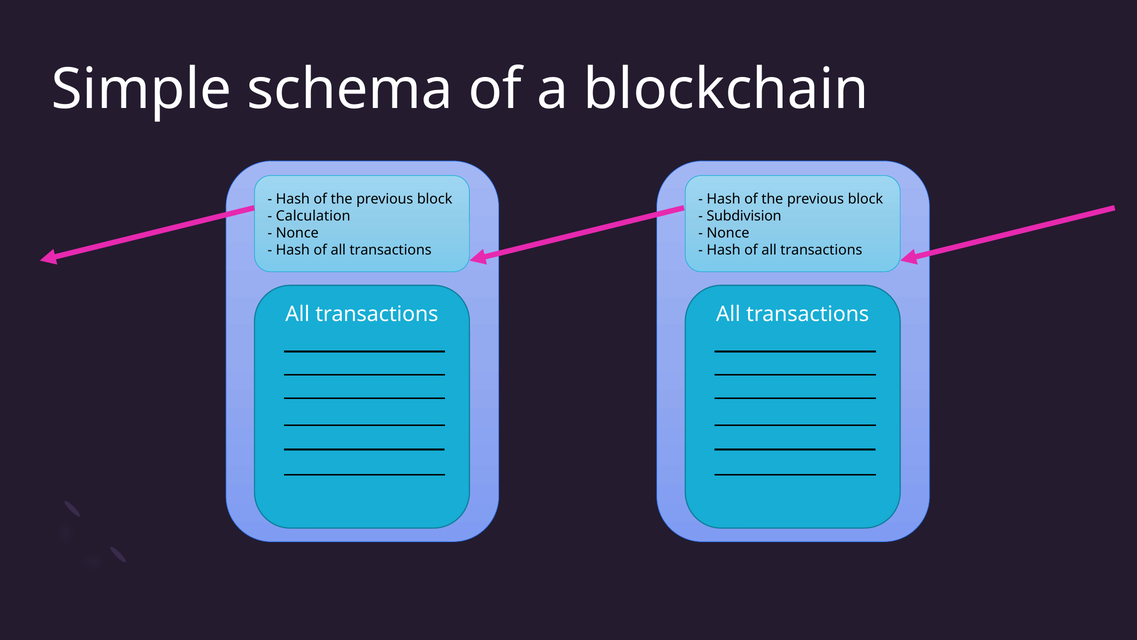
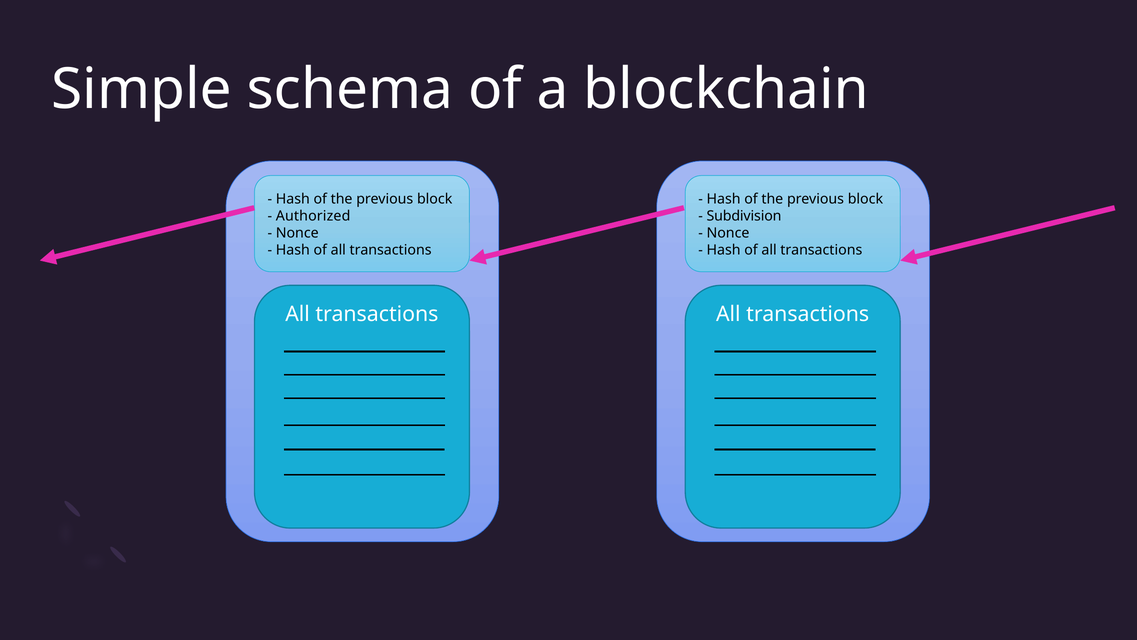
Calculation: Calculation -> Authorized (313, 216)
